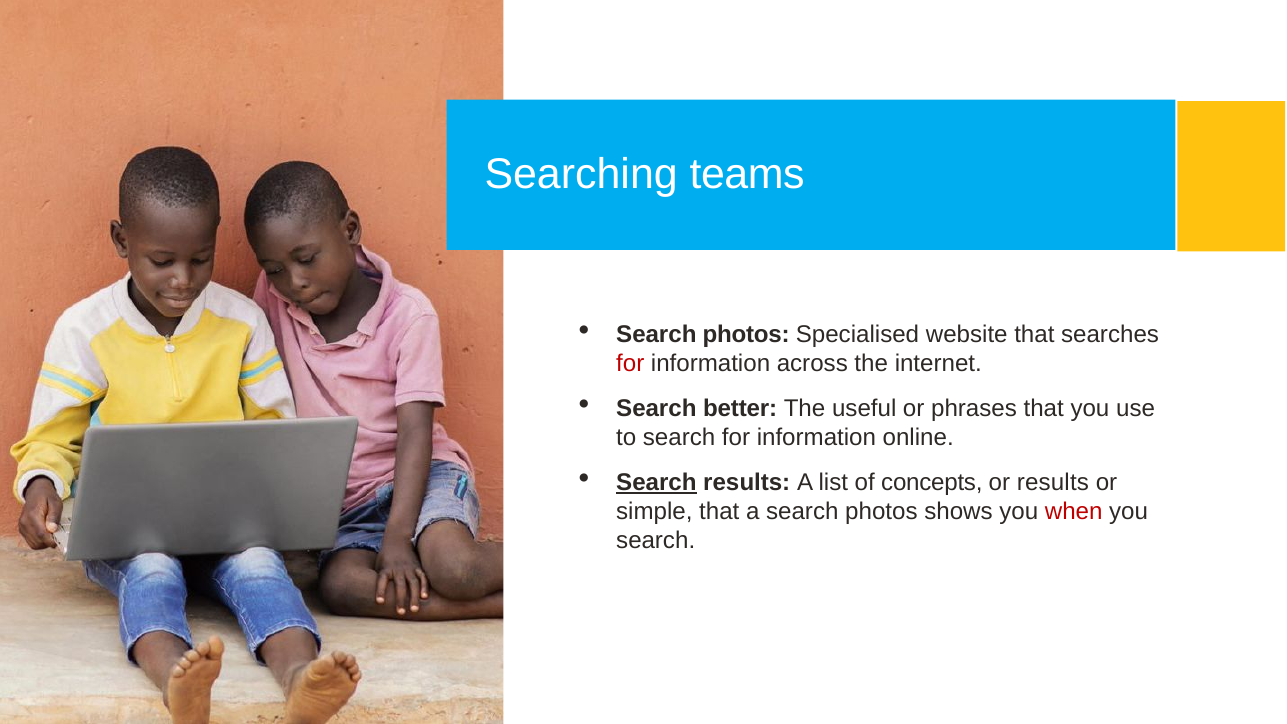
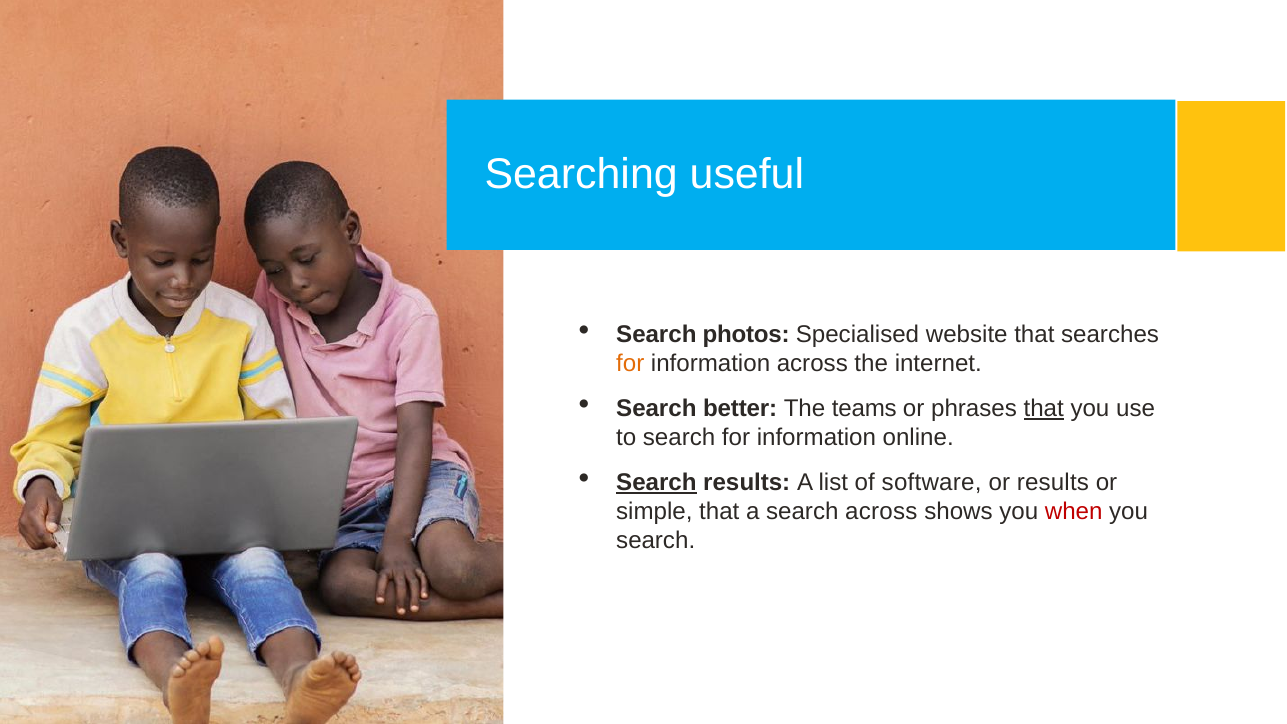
teams: teams -> useful (747, 175)
for colour: red -> orange (630, 364)
useful: useful -> teams (864, 409)
that underline: none -> present (1044, 409)
concepts: concepts -> software (932, 483)
a search photos: photos -> across (881, 512)
